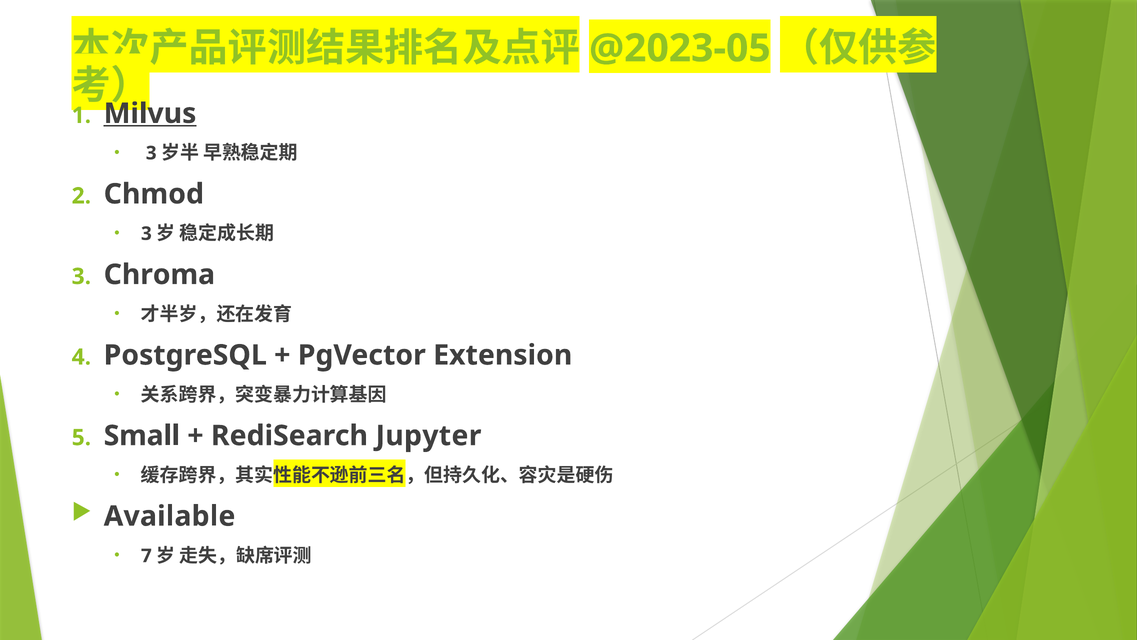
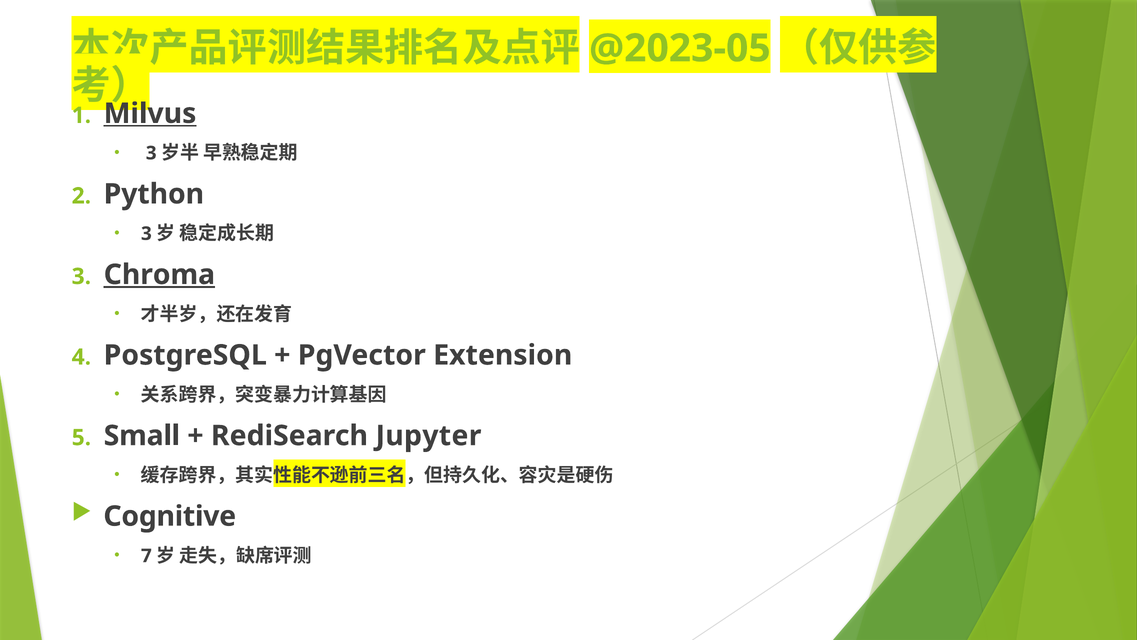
Chmod: Chmod -> Python (154, 194)
Chroma underline: none -> present (159, 274)
Available: Available -> Cognitive (170, 516)
